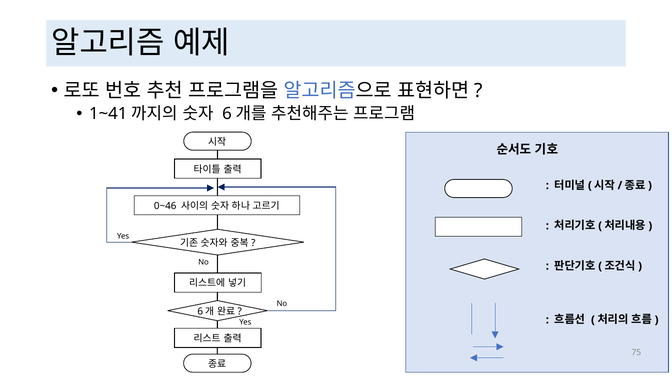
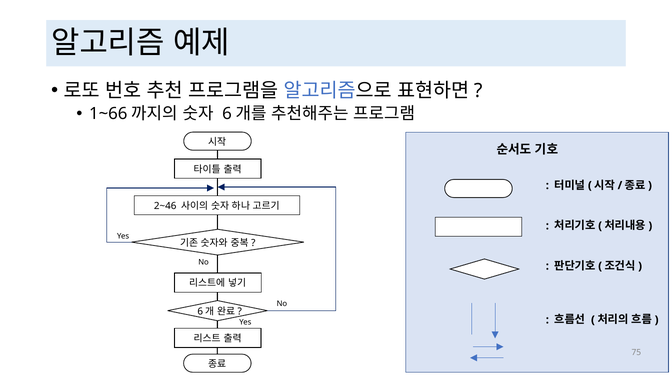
1~41: 1~41 -> 1~66 (108, 114)
0~46: 0~46 -> 2~46 (165, 206)
